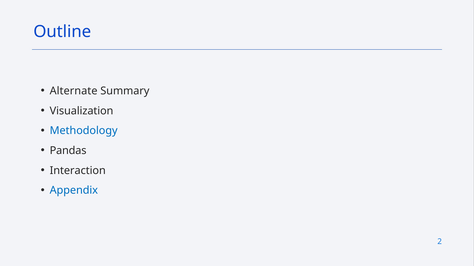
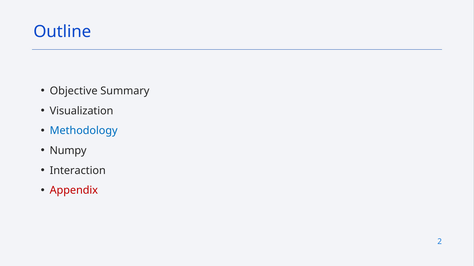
Alternate: Alternate -> Objective (74, 91)
Pandas: Pandas -> Numpy (68, 151)
Appendix colour: blue -> red (74, 191)
